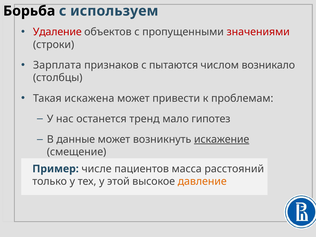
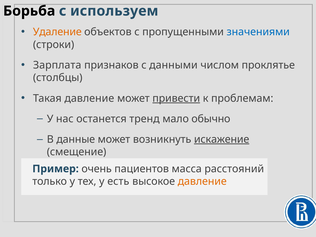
Удаление colour: red -> orange (57, 32)
значениями colour: red -> blue (258, 32)
пытаются: пытаются -> данными (173, 65)
возникало: возникало -> проклятье (268, 65)
Такая искажена: искажена -> давление (89, 98)
привести underline: none -> present (176, 98)
гипотез: гипотез -> обычно (211, 119)
числе: числе -> очень (97, 169)
этой: этой -> есть (118, 181)
